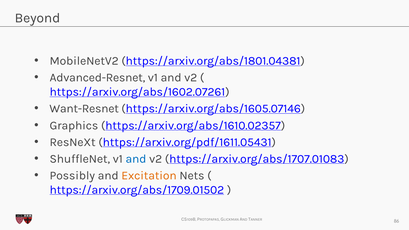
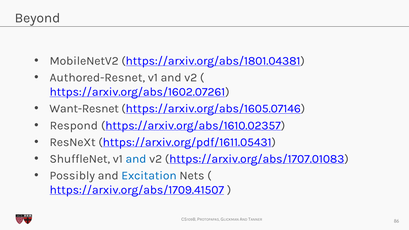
Advanced-Resnet: Advanced-Resnet -> Authored-Resnet (97, 78)
Graphics: Graphics -> Respond (74, 125)
Excitation colour: orange -> blue (149, 176)
https://arxiv.org/abs/1709.01502: https://arxiv.org/abs/1709.01502 -> https://arxiv.org/abs/1709.41507 (137, 190)
